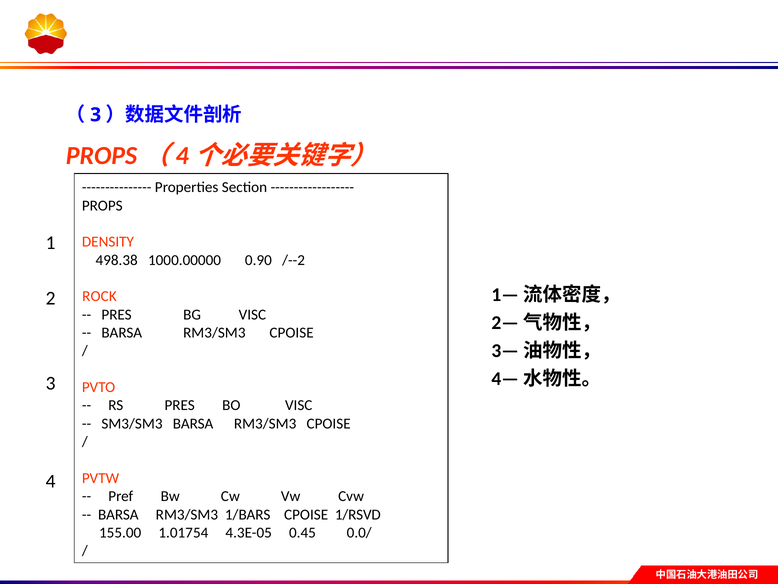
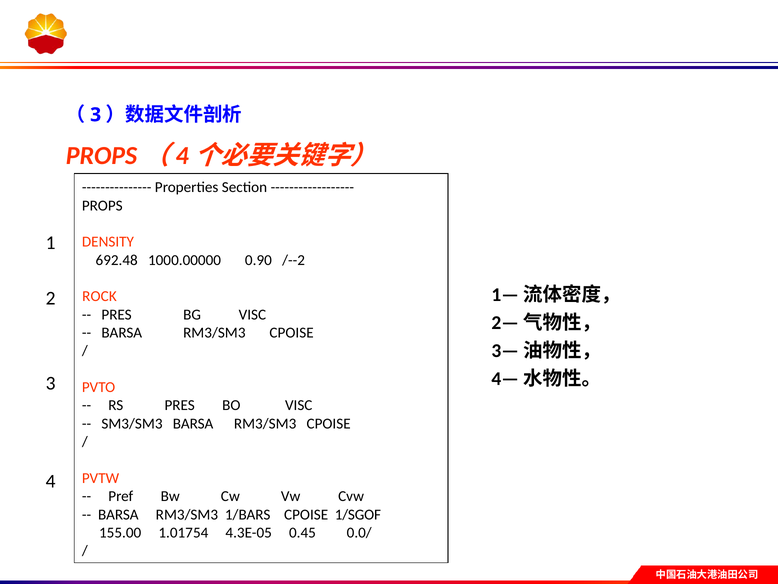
498.38: 498.38 -> 692.48 (117, 260)
1/RSVD: 1/RSVD -> 1/SGOF (358, 514)
